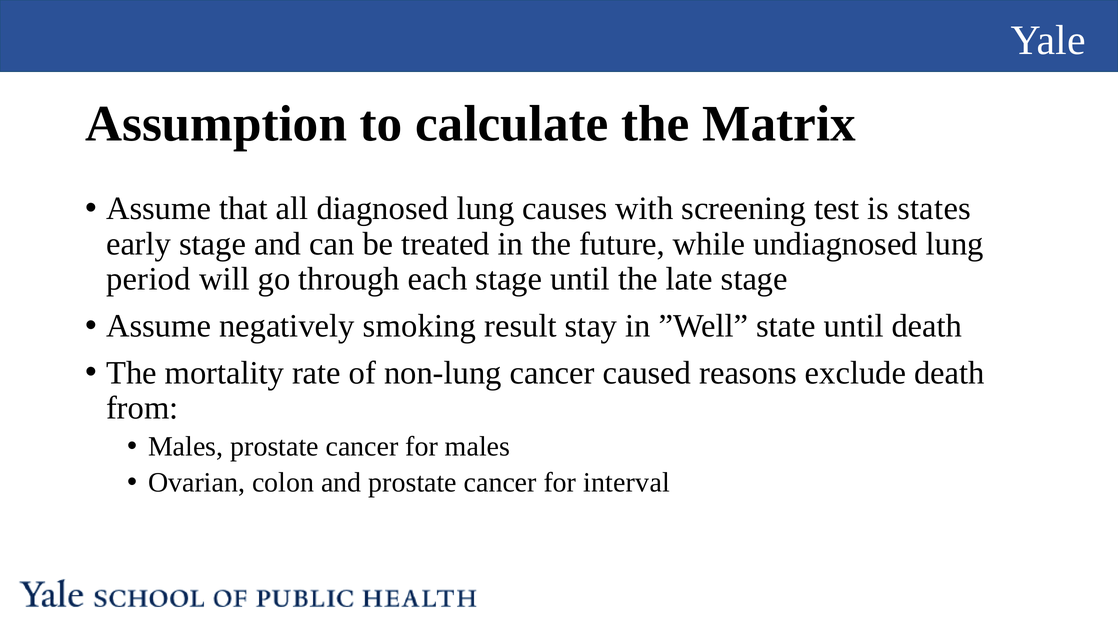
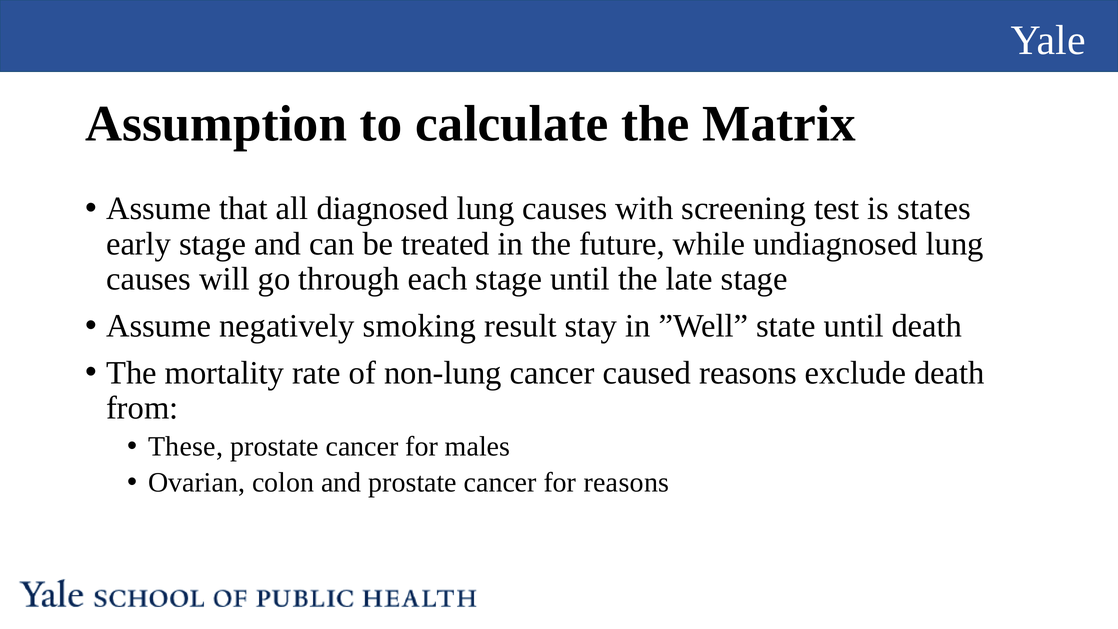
period: period -> causes (149, 279)
Males: Males -> These (186, 447)
for interval: interval -> reasons (626, 483)
